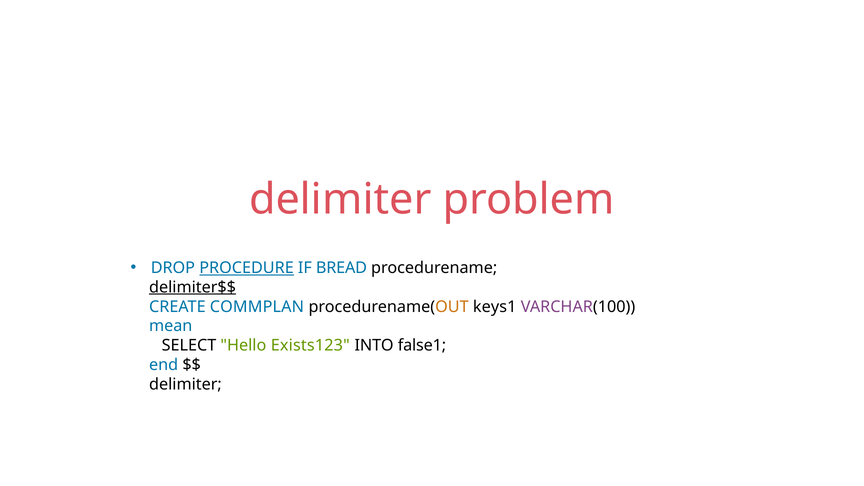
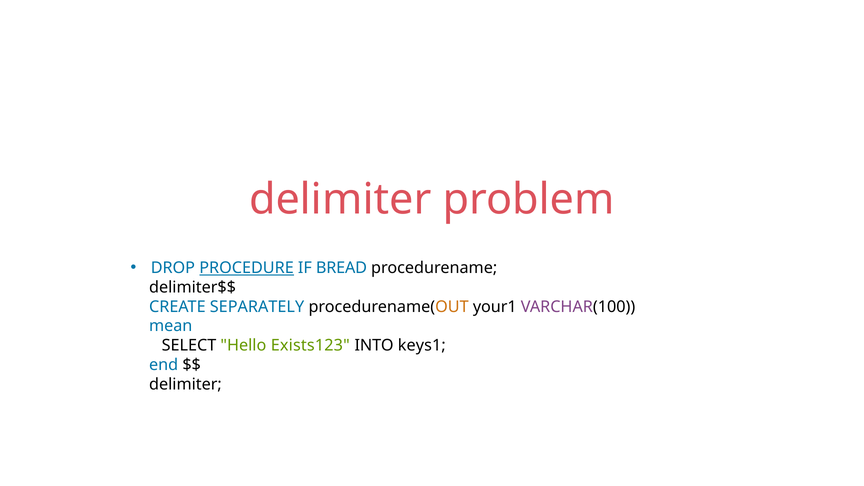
delimiter$$ underline: present -> none (193, 287)
COMMPLAN: COMMPLAN -> SEPARATELY (257, 307)
keys1: keys1 -> your1 (495, 307)
false1: false1 -> keys1 (422, 346)
